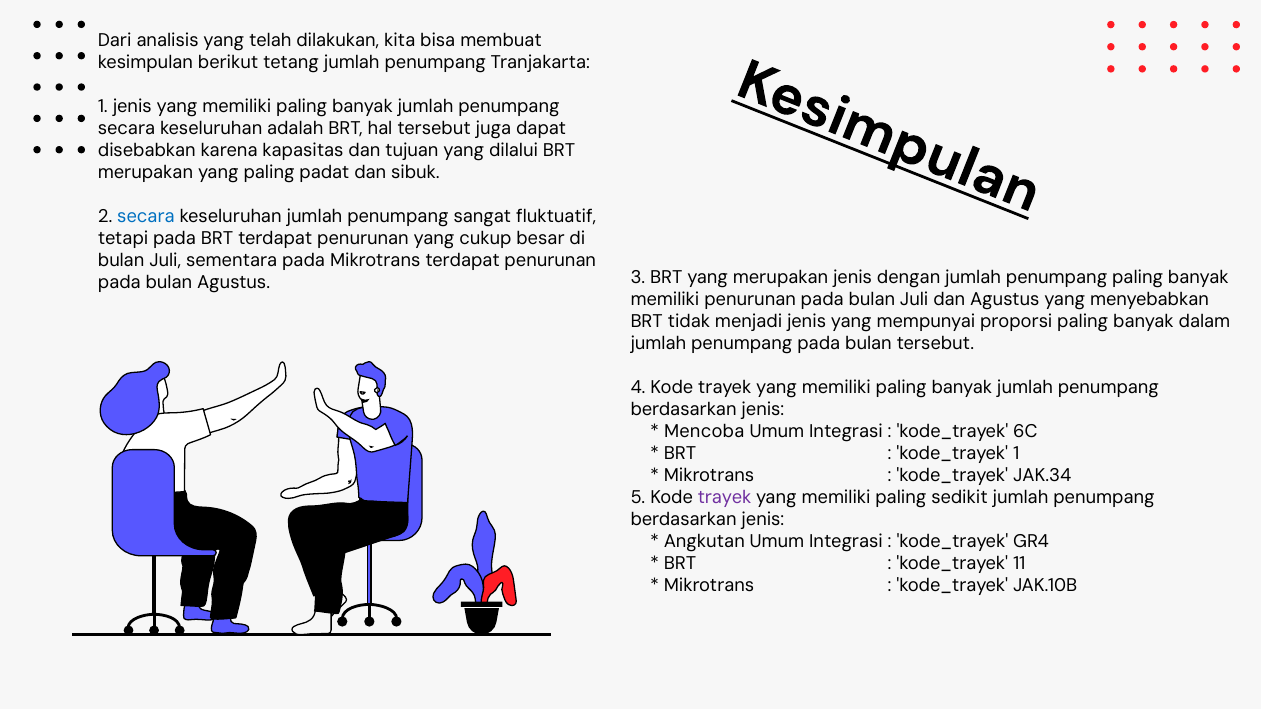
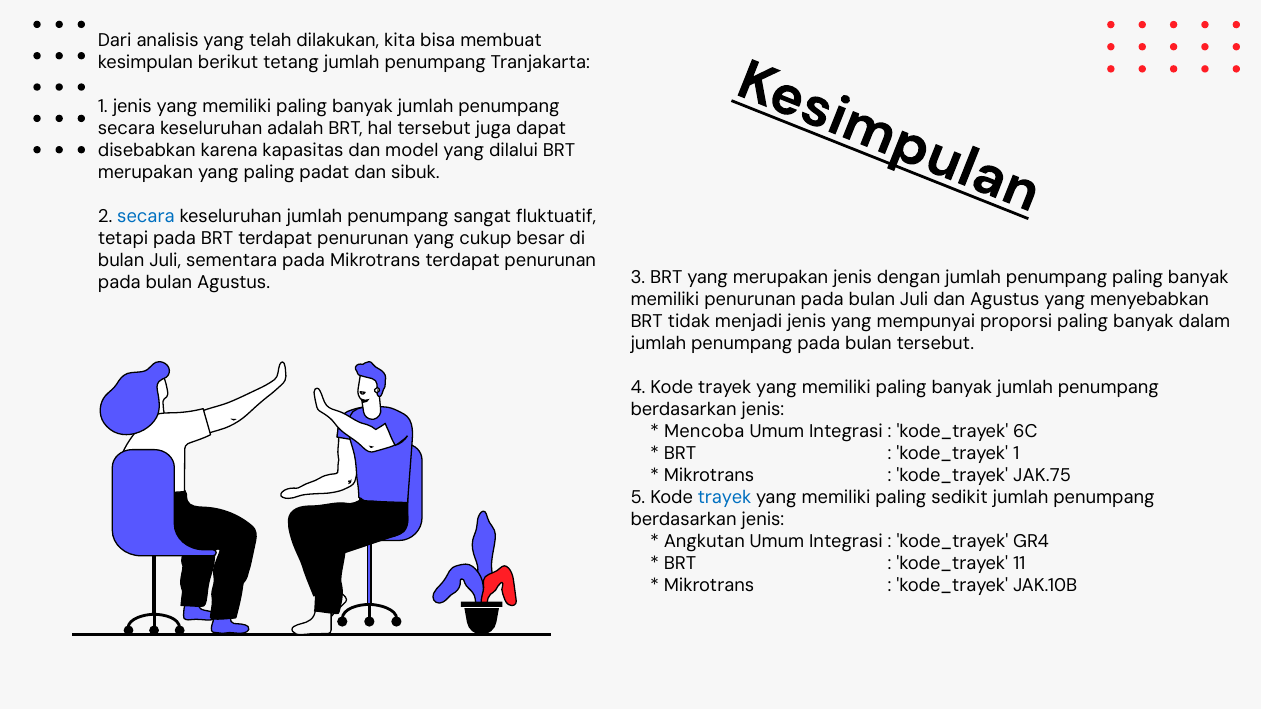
tujuan: tujuan -> model (412, 151)
JAK.34: JAK.34 -> JAK.75 (1042, 476)
trayek colour: purple -> blue (725, 498)
